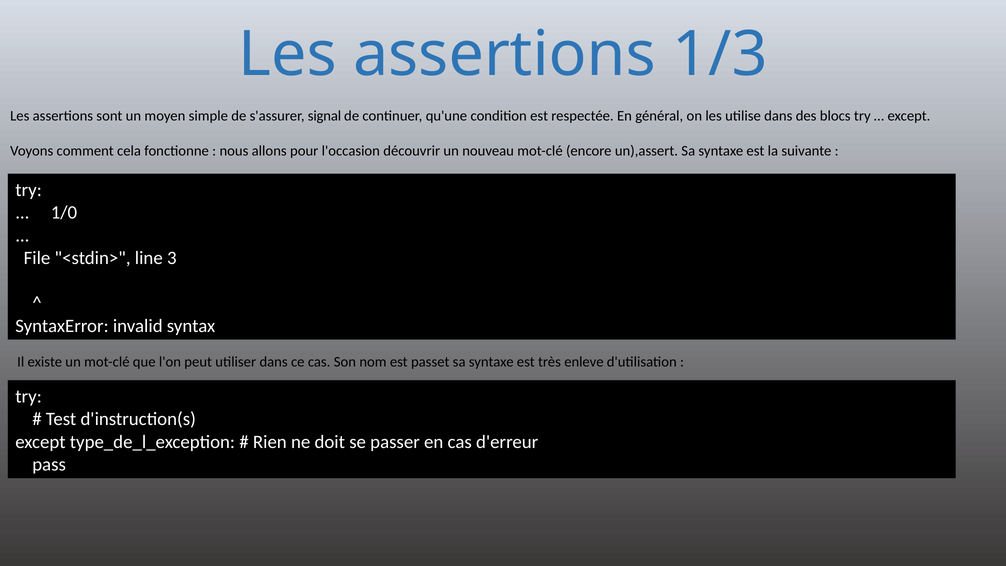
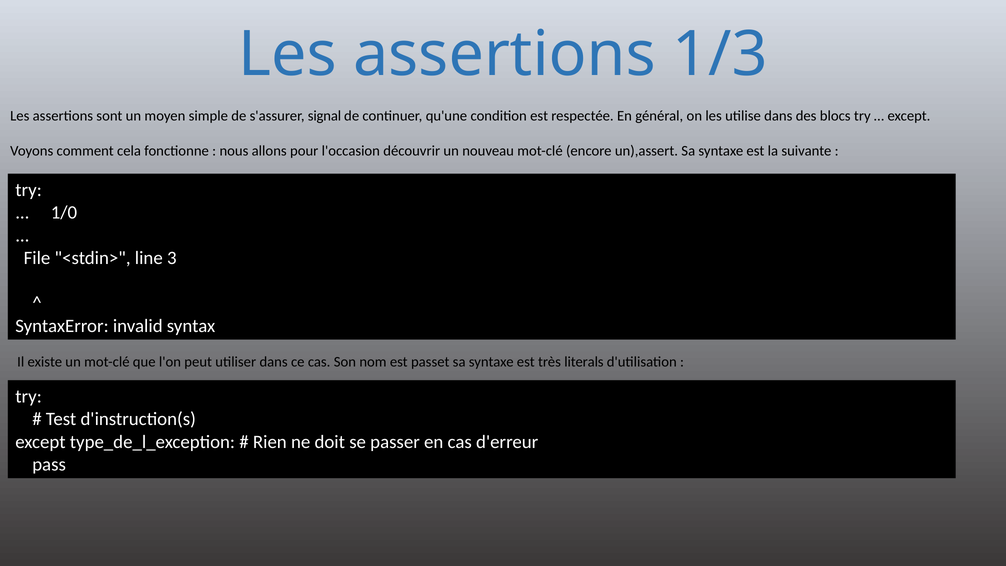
enleve: enleve -> literals (584, 362)
